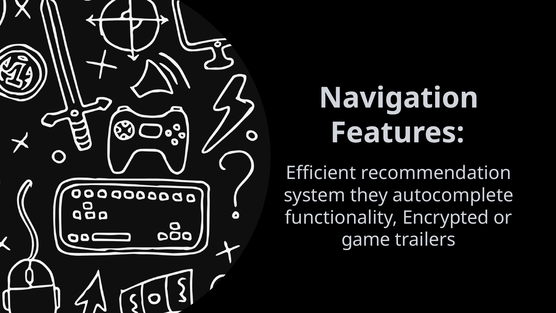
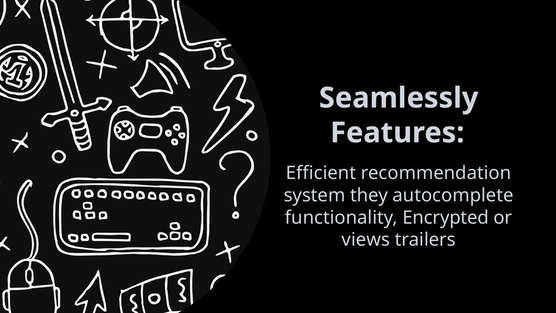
Navigation: Navigation -> Seamlessly (399, 98)
game: game -> views (366, 240)
